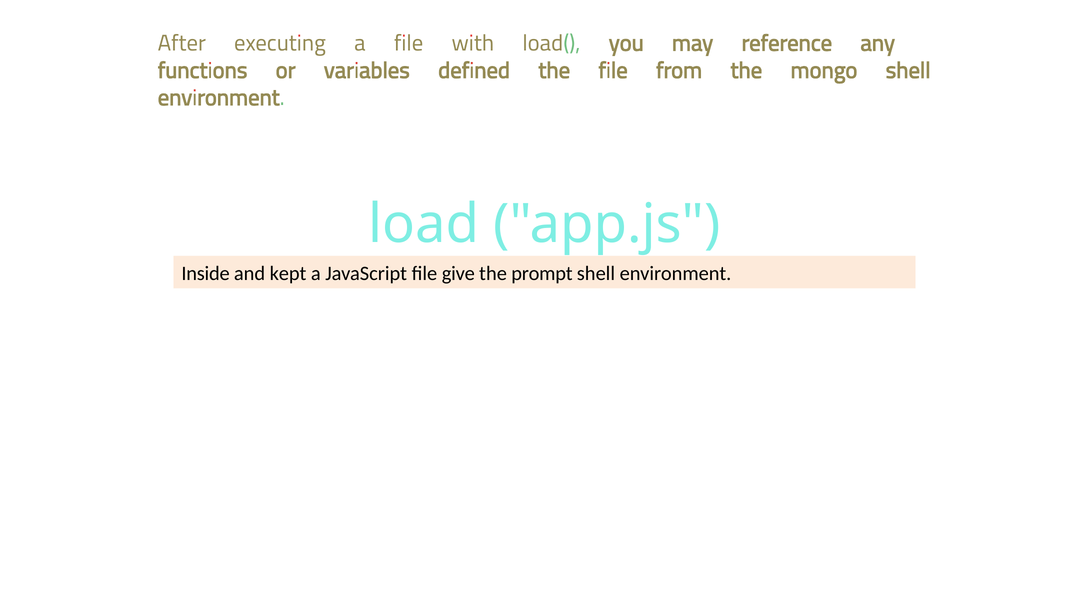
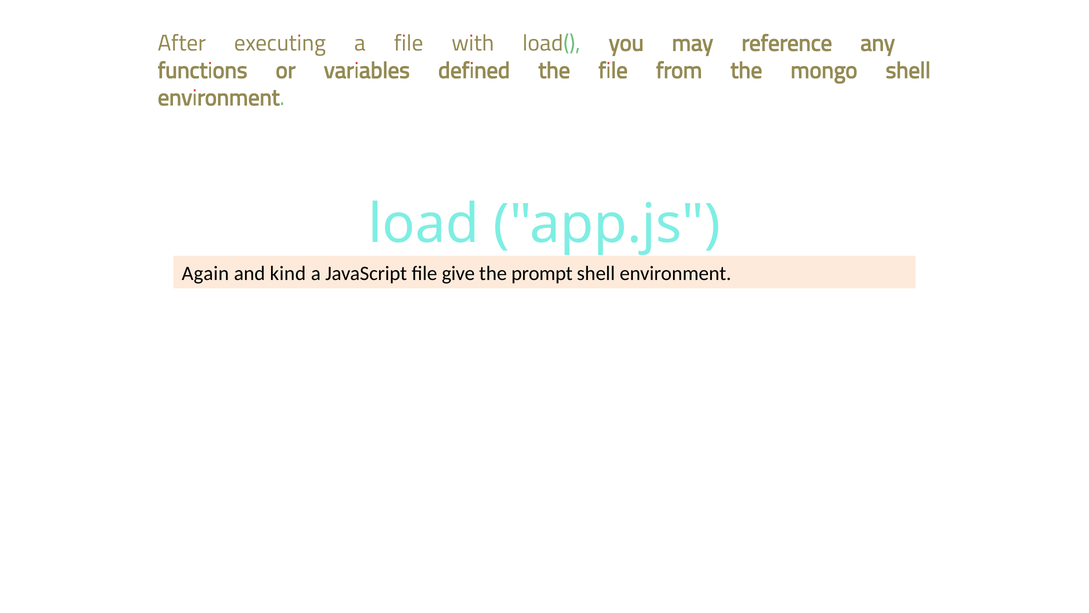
Inside: Inside -> Again (205, 273)
kept: kept -> kind (288, 273)
